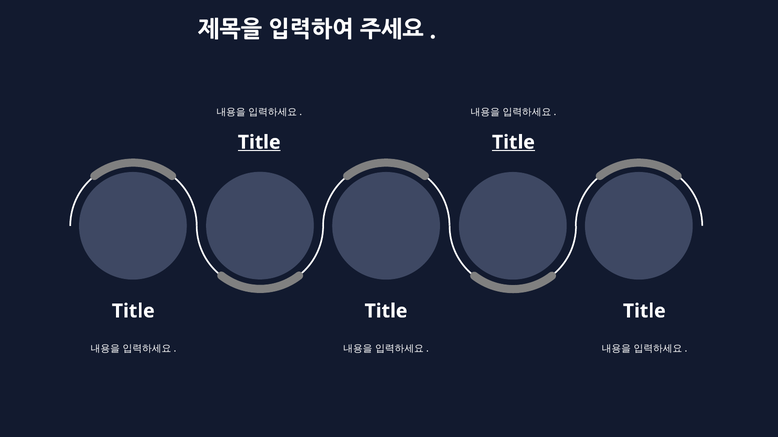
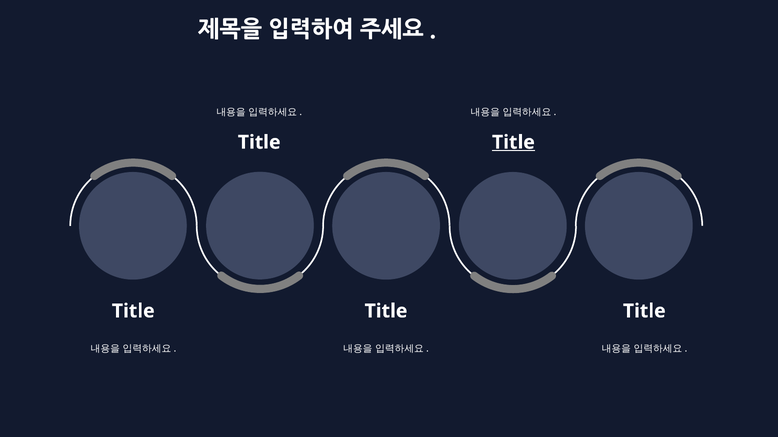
Title underline: present -> none (259, 143)
